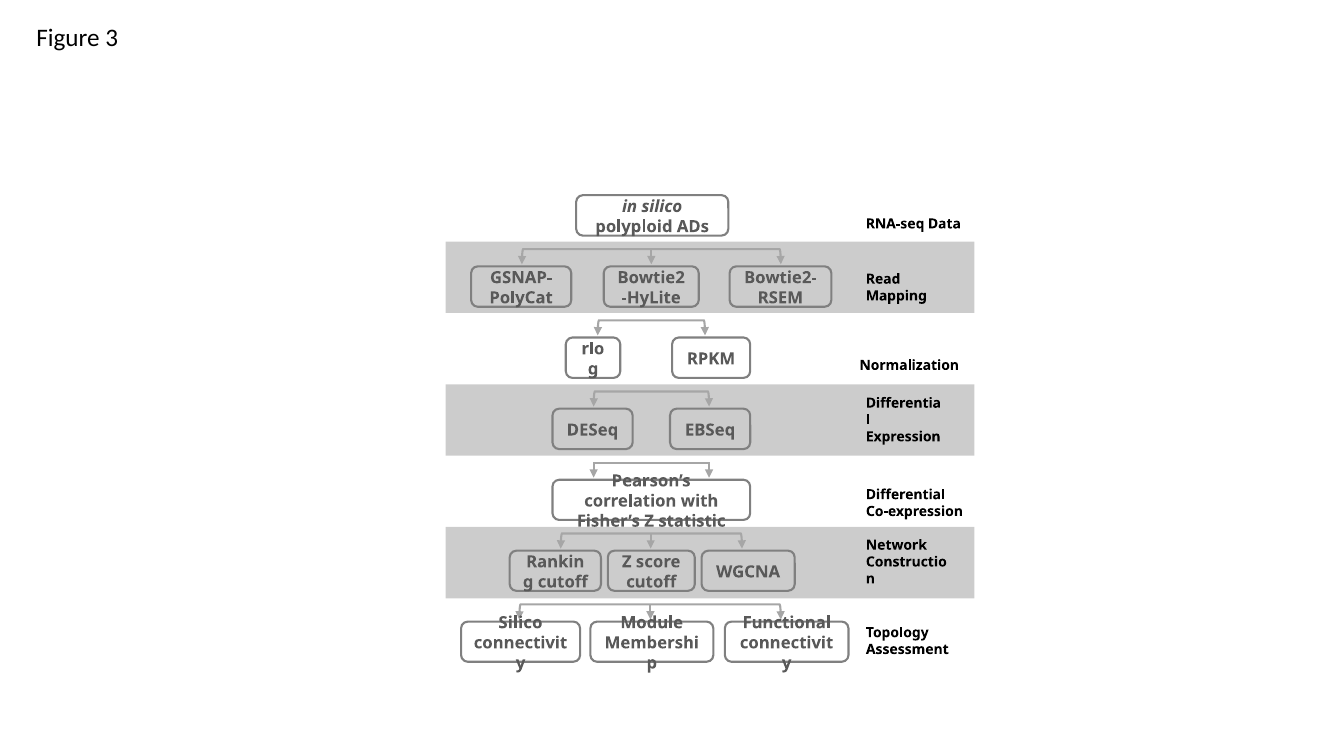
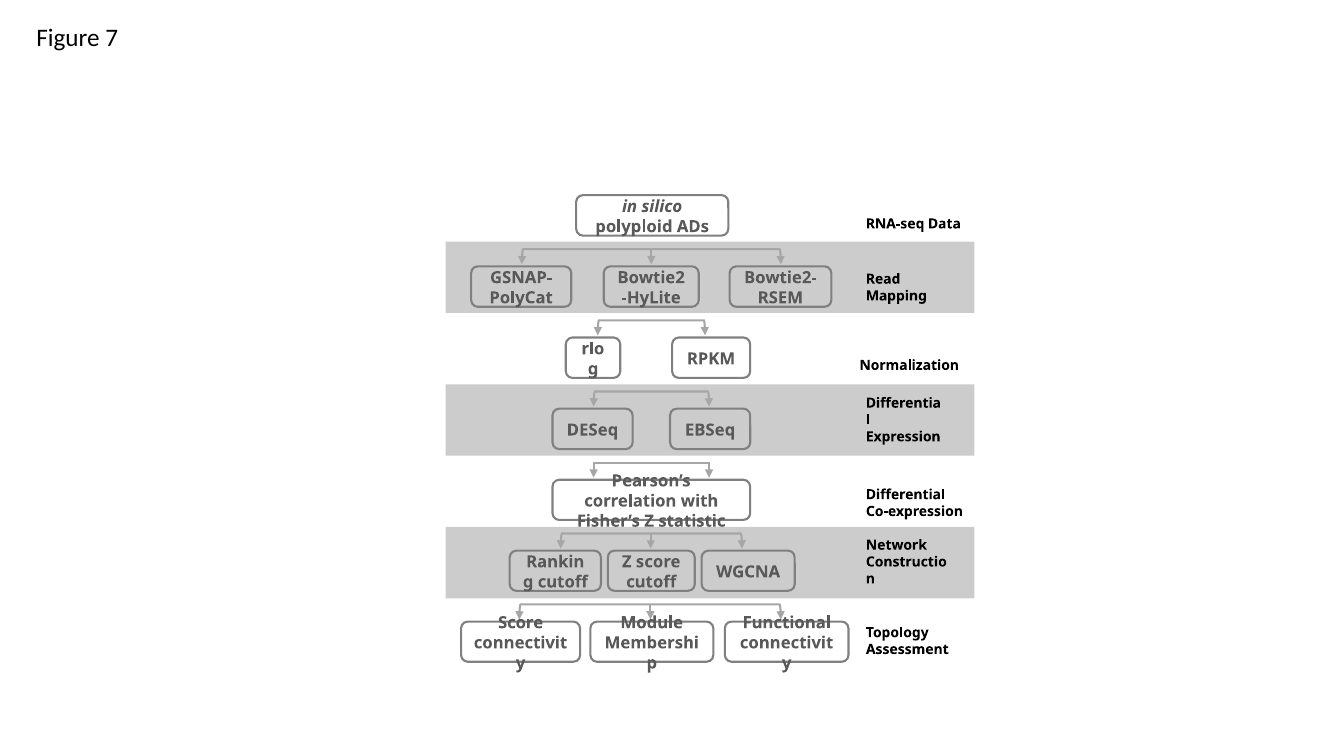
3: 3 -> 7 (112, 39)
Silico: Silico -> Score (521, 622)
